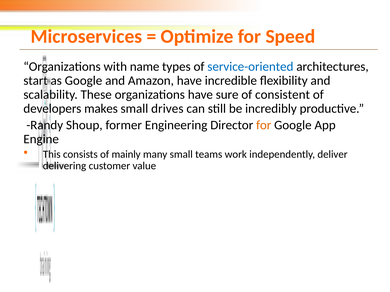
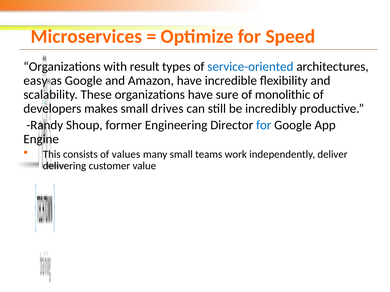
name: name -> result (145, 67)
start: start -> easy (35, 81)
consistent: consistent -> monolithic (283, 95)
for colour: orange -> blue (264, 125)
mainly: mainly -> values (126, 154)
